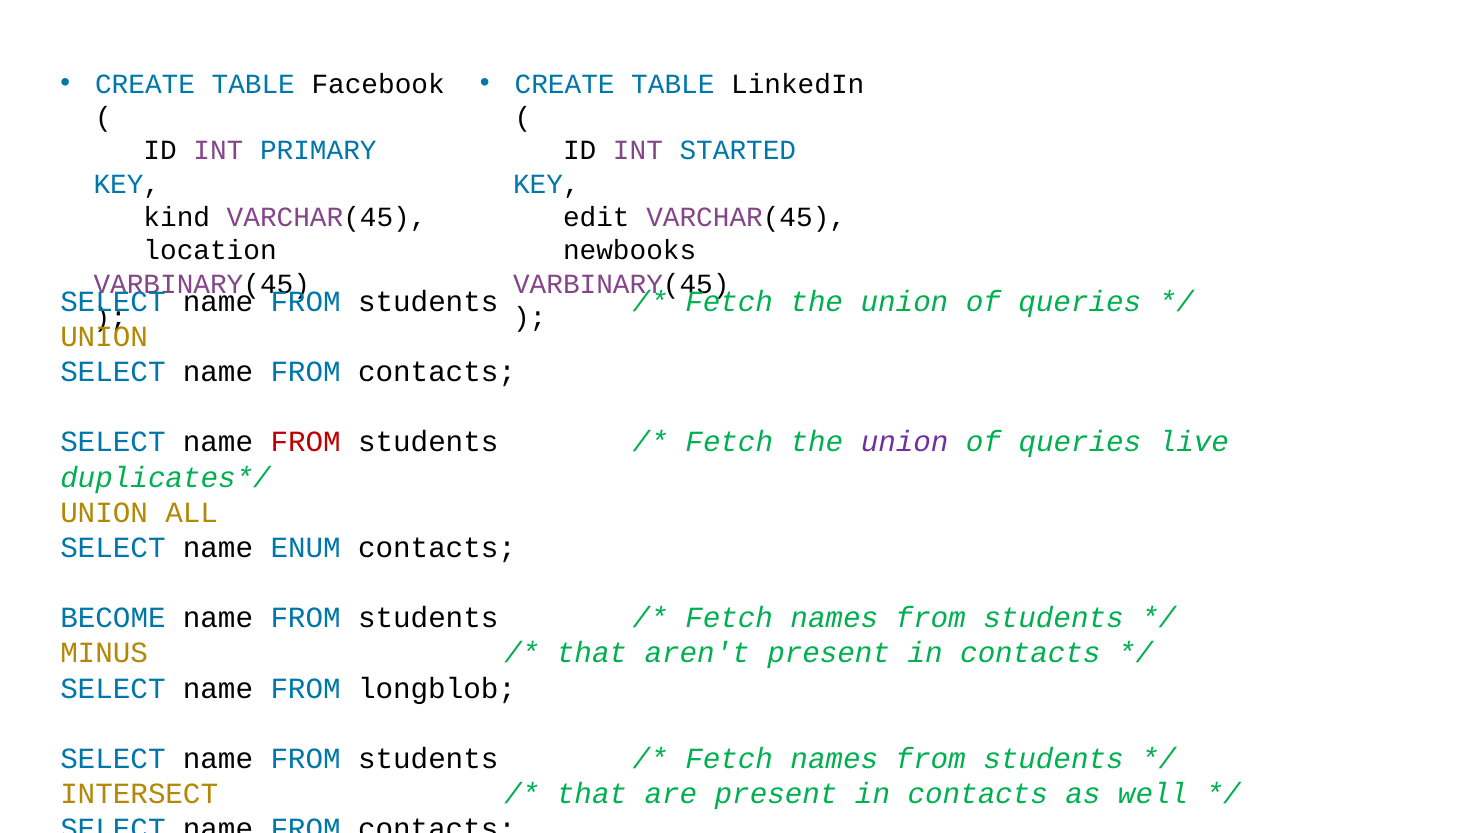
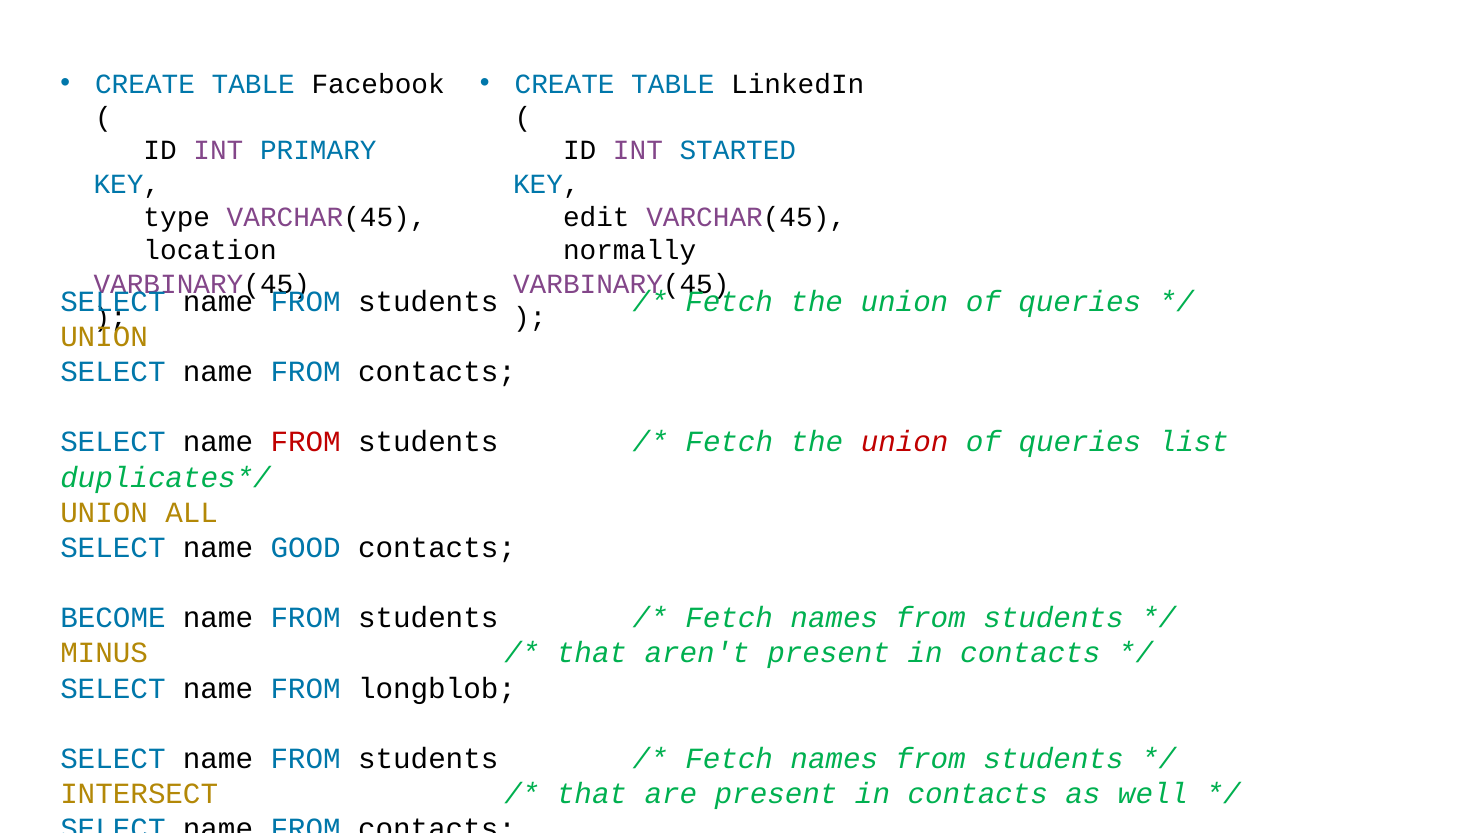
kind: kind -> type (177, 217)
newbooks: newbooks -> normally (630, 250)
union colour: purple -> red (905, 442)
live: live -> list (1194, 442)
ENUM: ENUM -> GOOD (306, 547)
